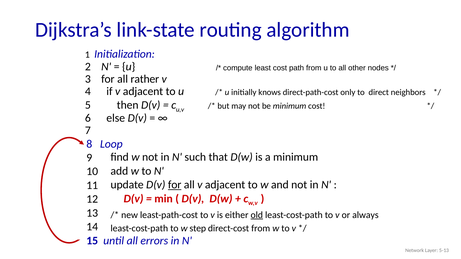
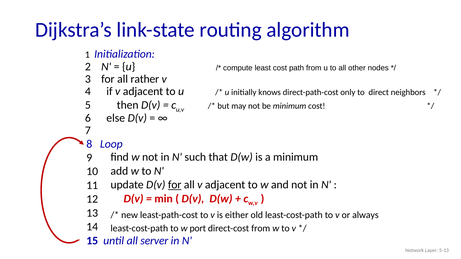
old underline: present -> none (257, 215)
step: step -> port (198, 229)
errors: errors -> server (154, 241)
